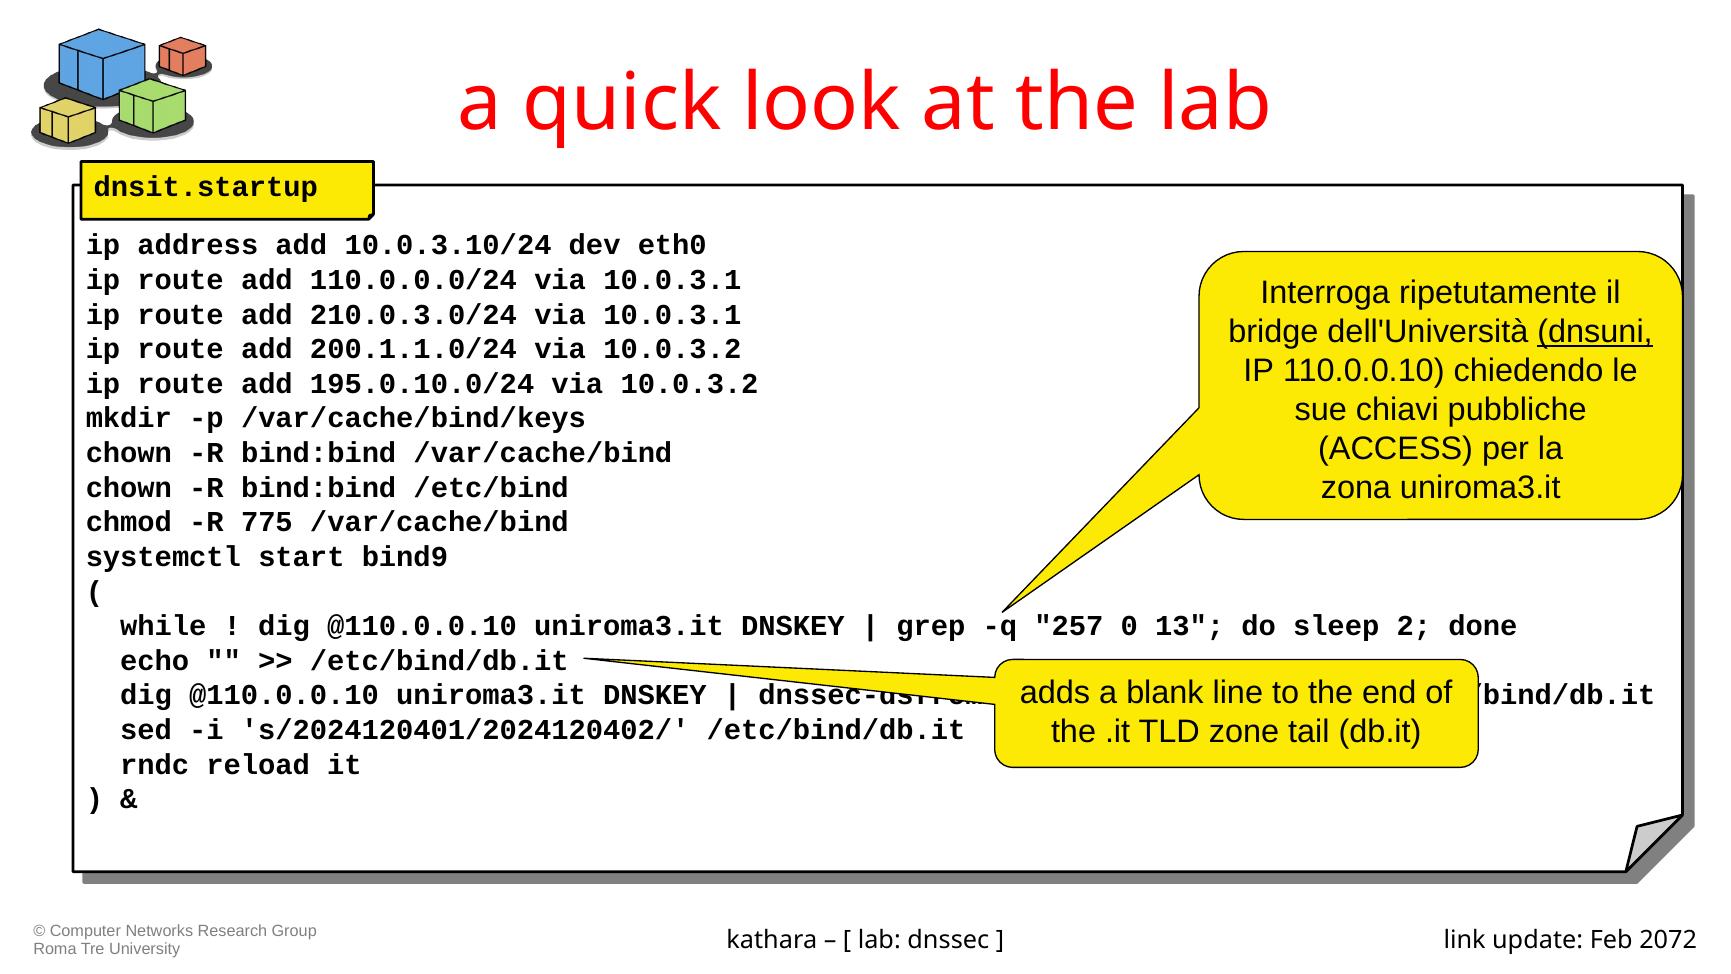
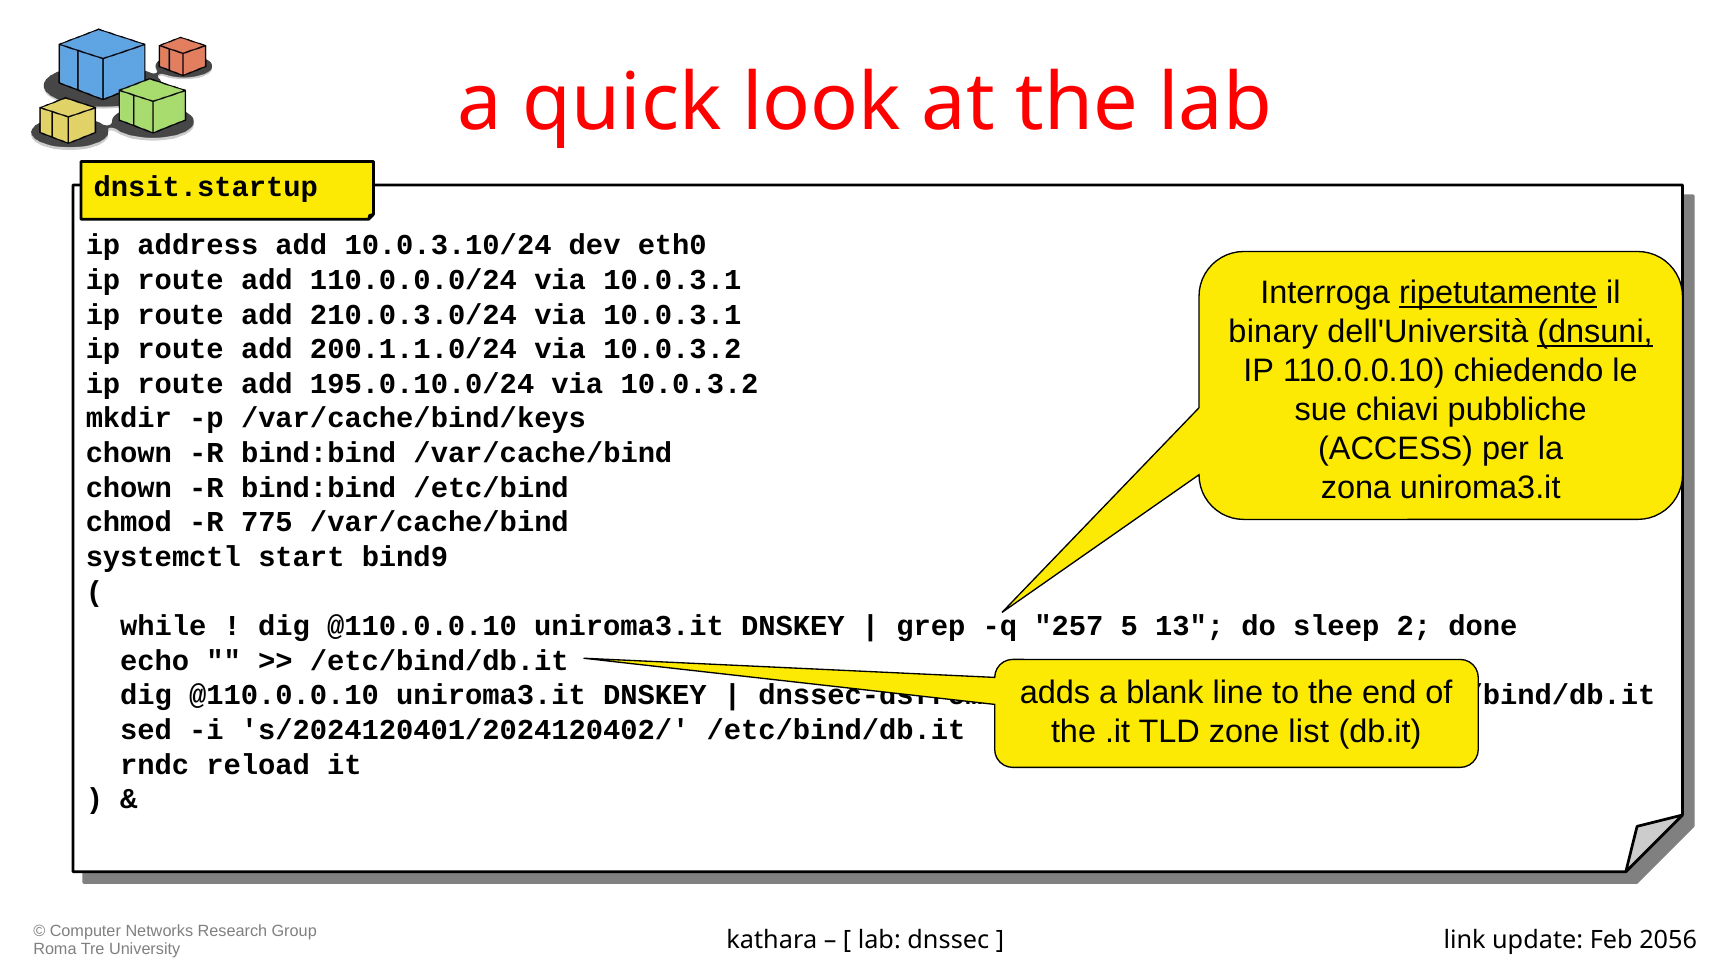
ripetutamente underline: none -> present (1498, 293)
bridge: bridge -> binary (1273, 332)
0: 0 -> 5 (1129, 626)
tail: tail -> list (1309, 732)
2072: 2072 -> 2056 (1668, 940)
